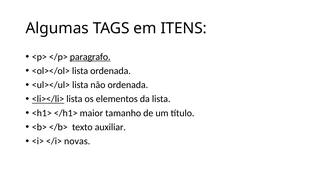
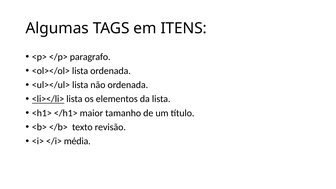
paragrafo underline: present -> none (90, 57)
auxiliar: auxiliar -> revisão (110, 127)
novas: novas -> média (77, 141)
